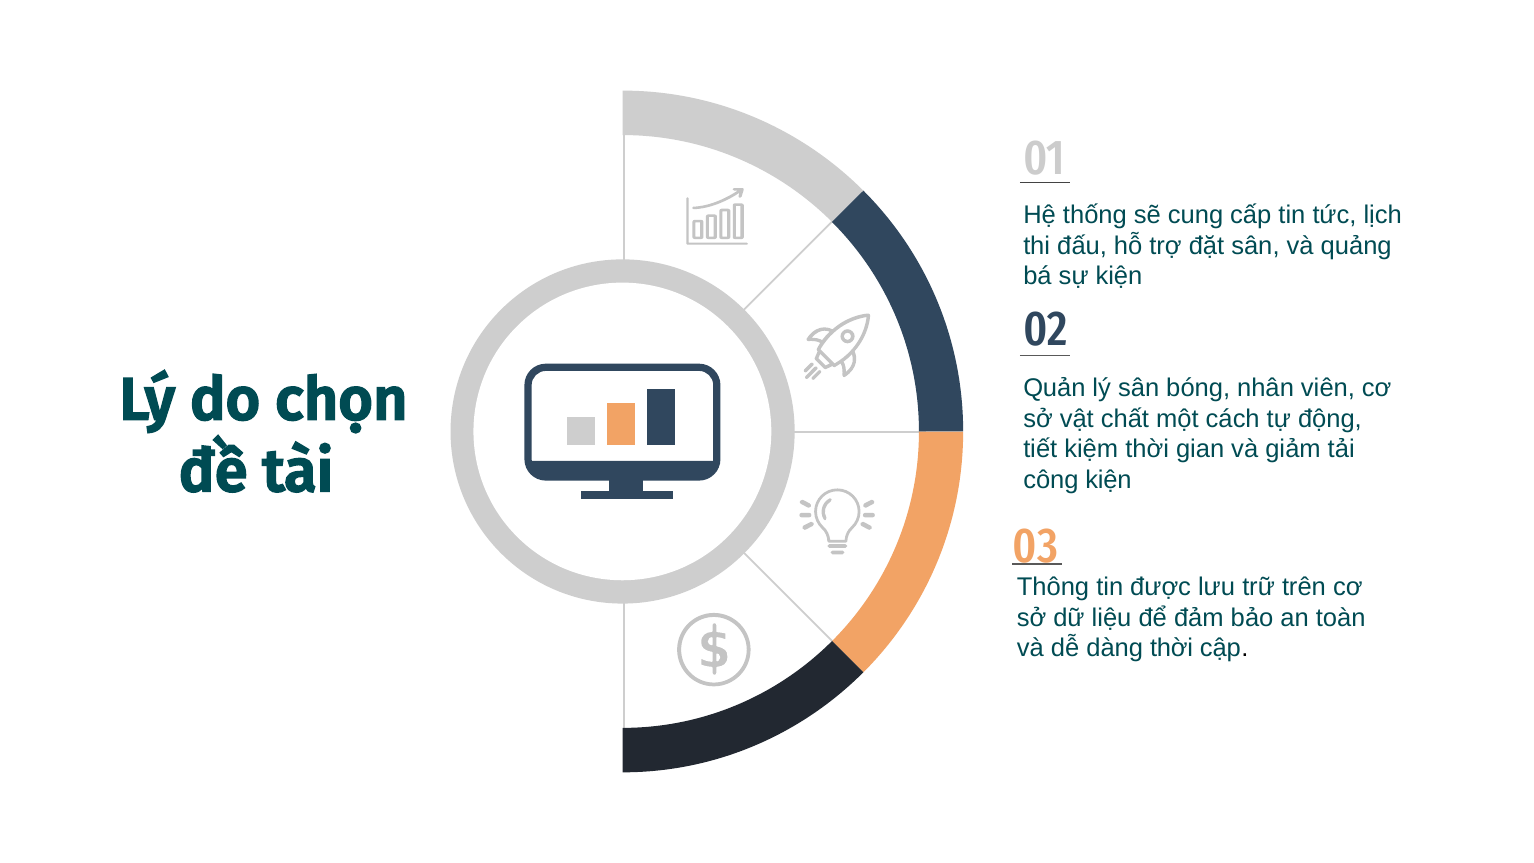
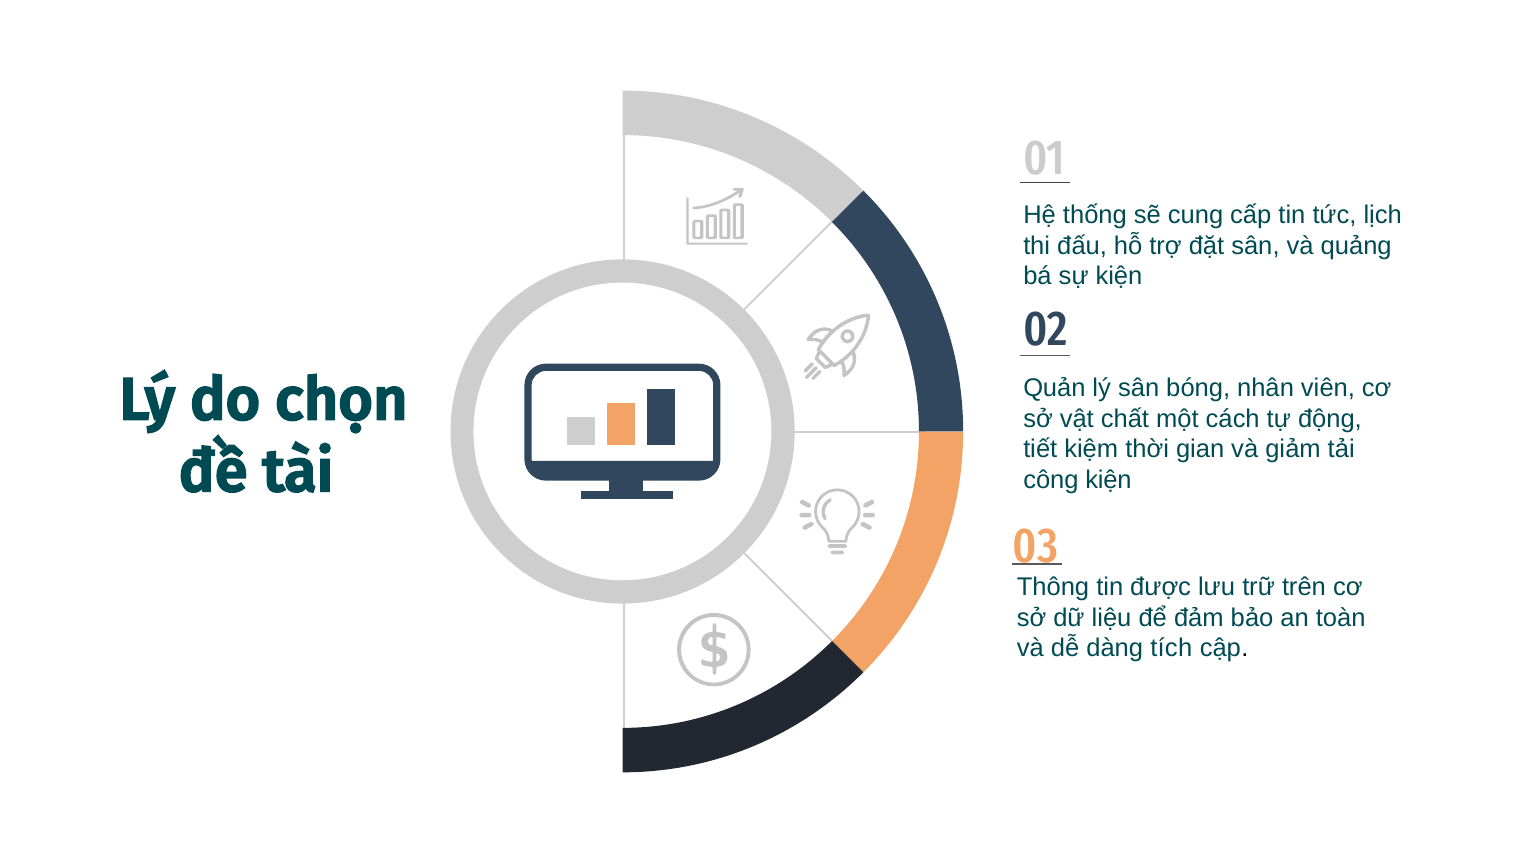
dàng thời: thời -> tích (1171, 648)
